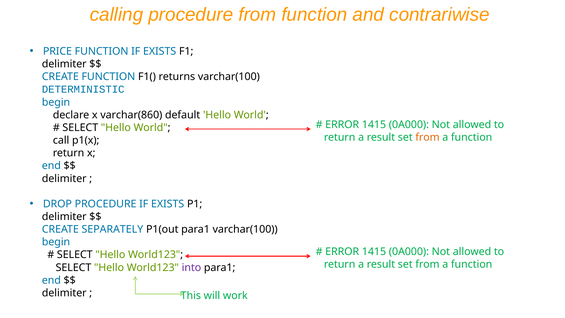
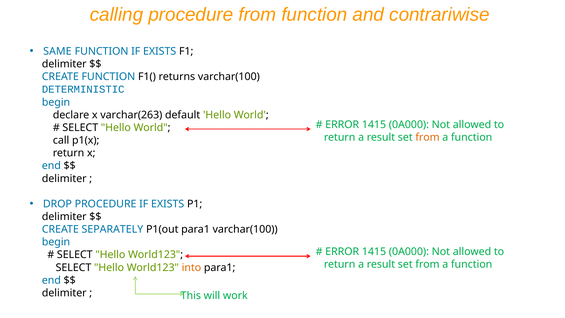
PRICE: PRICE -> SAME (57, 51)
varchar(860: varchar(860 -> varchar(263 (131, 115)
into colour: purple -> orange (191, 267)
